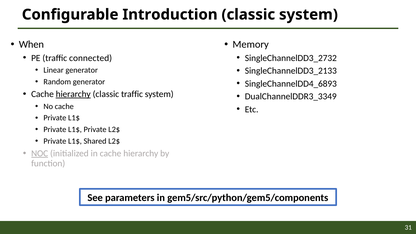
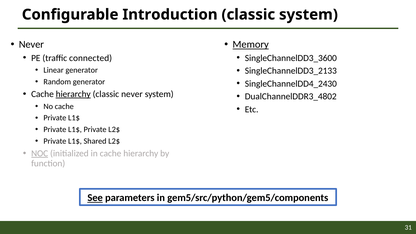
Memory underline: none -> present (251, 44)
When: When -> Never (31, 44)
SingleChannelDD3_2732: SingleChannelDD3_2732 -> SingleChannelDD3_3600 (291, 58)
SingleChannelDD4_6893: SingleChannelDD4_6893 -> SingleChannelDD4_2430 (291, 84)
classic traffic: traffic -> never (132, 94)
DualChannelDDR3_3349: DualChannelDDR3_3349 -> DualChannelDDR3_4802 (291, 96)
See underline: none -> present (95, 198)
